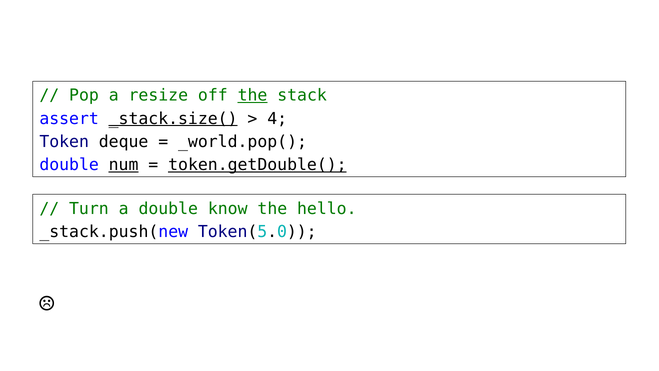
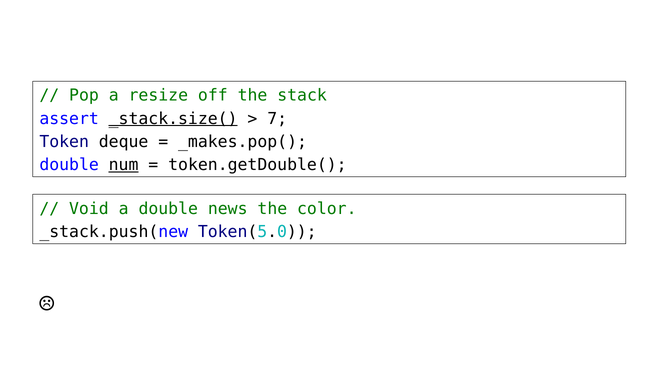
the underline: present -> none (252, 95)
4: 4 -> 7 (277, 119)
_world.pop(: _world.pop( -> _makes.pop( (243, 142)
token.getDouble( underline: present -> none (257, 165)
Turn: Turn -> Void (89, 209)
know: know -> news (228, 209)
hello: hello -> color (327, 209)
